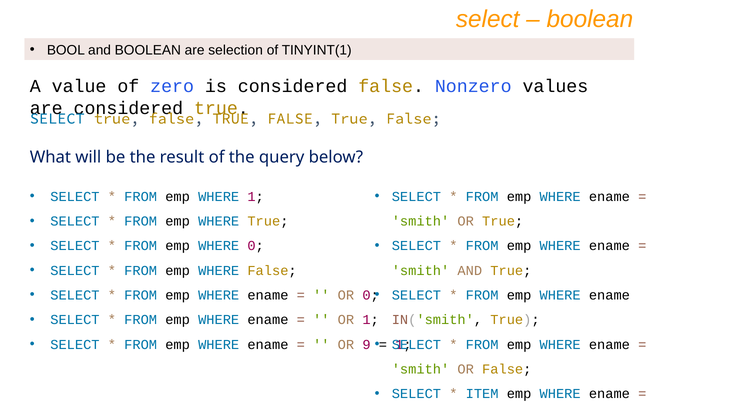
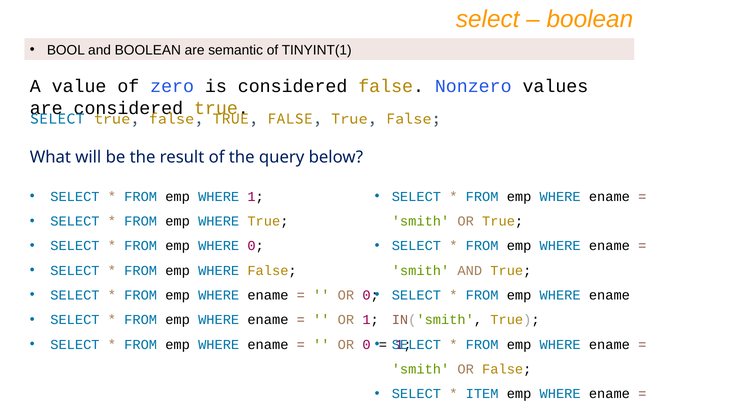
selection: selection -> semantic (236, 50)
9: 9 -> 0 (366, 344)
